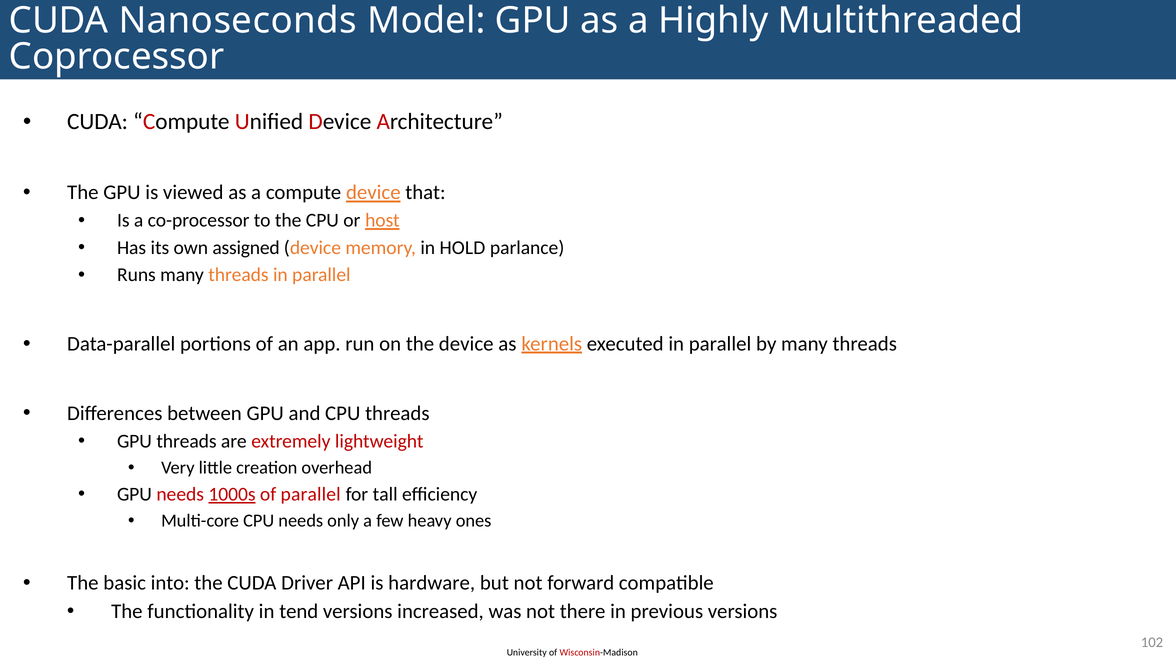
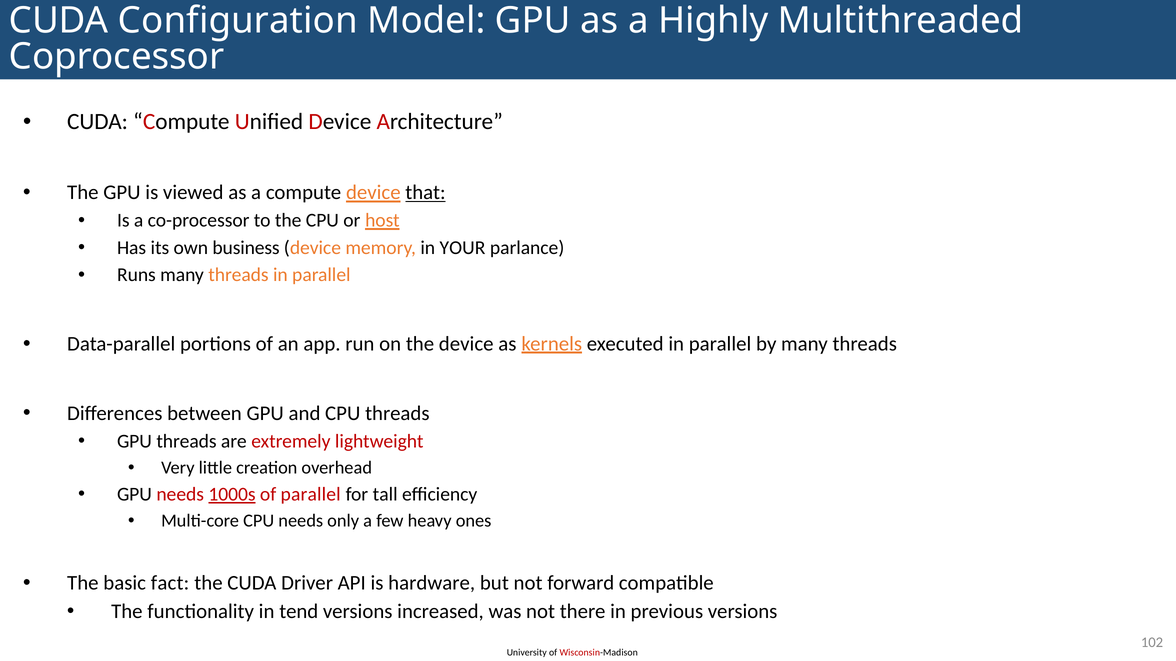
Nanoseconds: Nanoseconds -> Configuration (238, 21)
that underline: none -> present (425, 193)
assigned: assigned -> business (246, 248)
HOLD: HOLD -> YOUR (462, 248)
into: into -> fact (170, 583)
